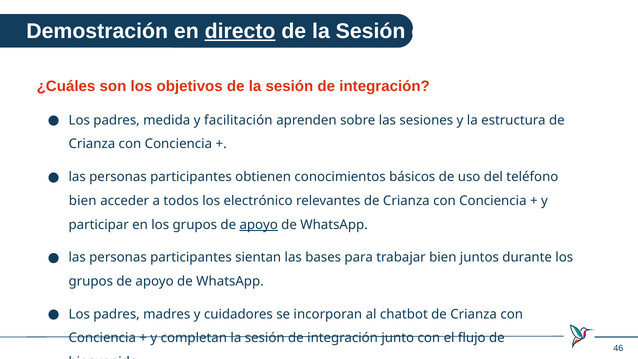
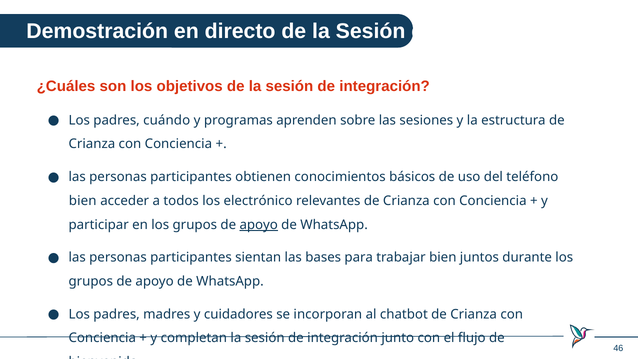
directo underline: present -> none (240, 31)
medida: medida -> cuándo (167, 120)
facilitación: facilitación -> programas (238, 120)
